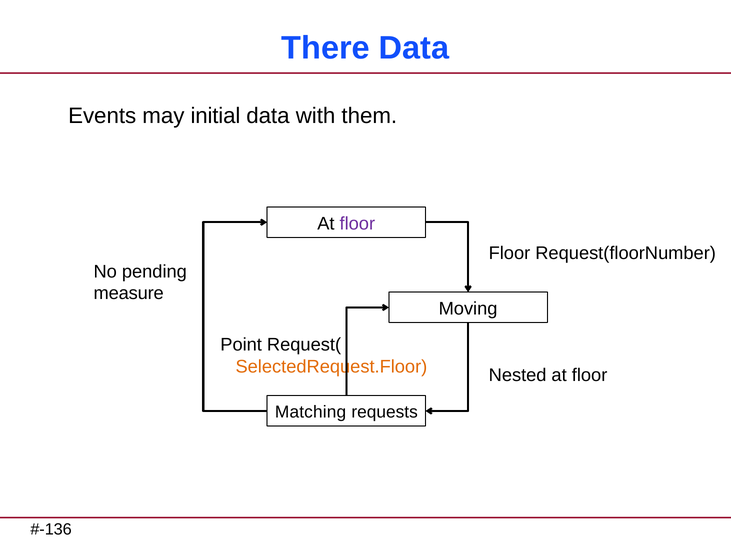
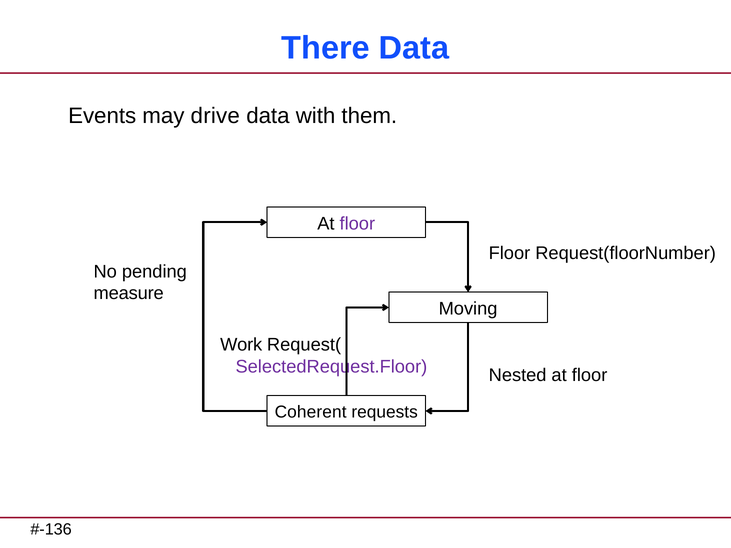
initial: initial -> drive (215, 116)
Point: Point -> Work (241, 345)
SelectedRequest.Floor colour: orange -> purple (331, 367)
Matching: Matching -> Coherent (311, 412)
